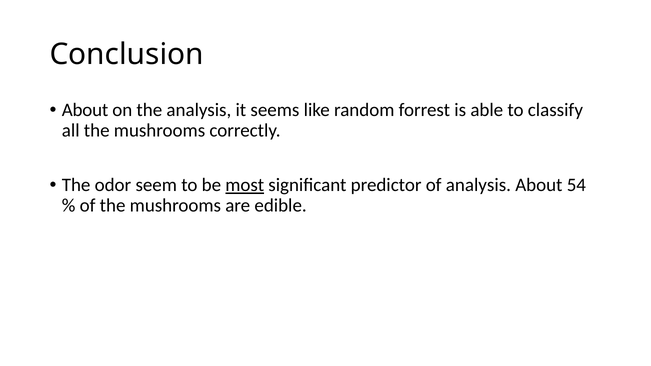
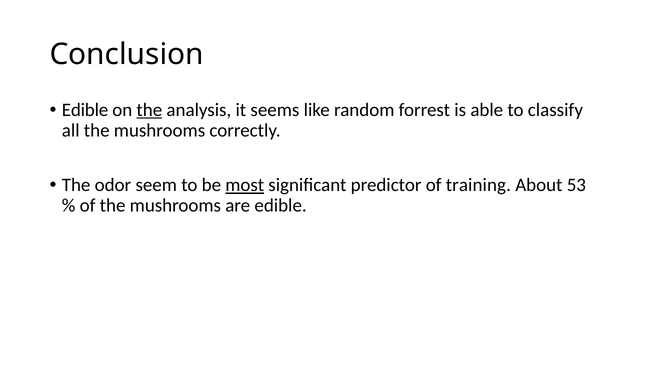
About: About -> Edible (85, 110)
the underline: none -> present (149, 110)
of analysis: analysis -> training (478, 185)
54: 54 -> 53 (576, 185)
